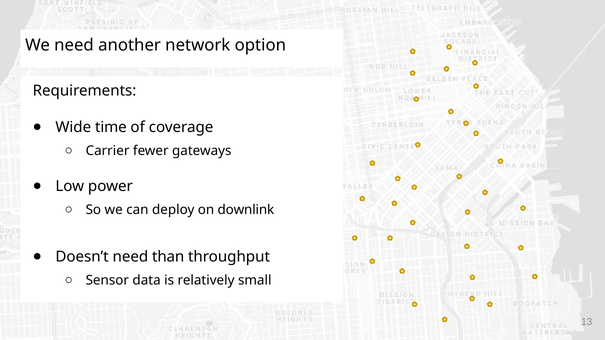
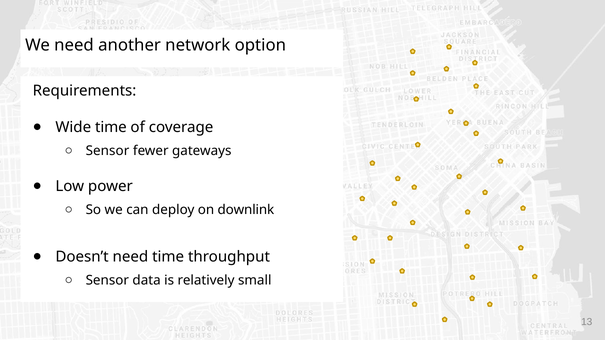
Carrier: Carrier -> Sensor (107, 151)
need than: than -> time (168, 257)
